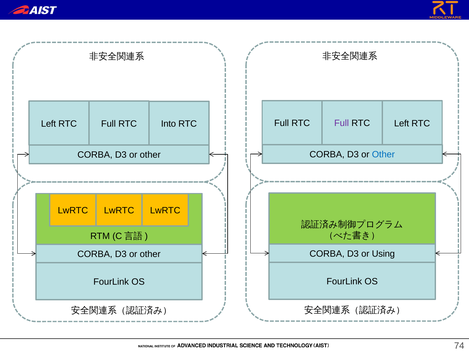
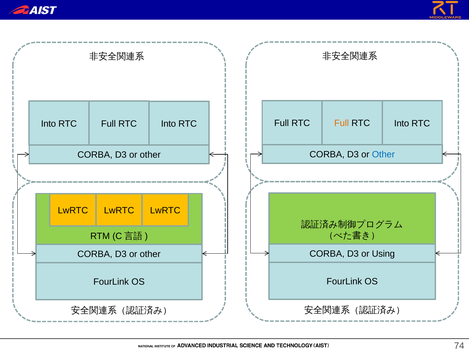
Full colour: purple -> orange (342, 123)
Left: Left -> Into (402, 123)
Left: Left -> Into (48, 124)
